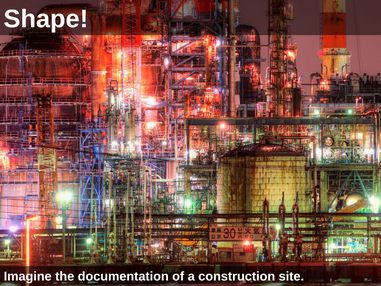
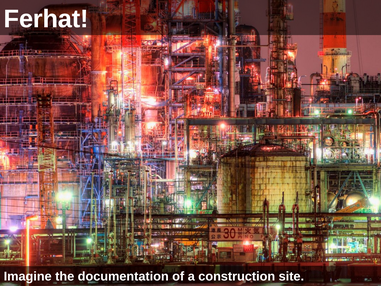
Shape: Shape -> Ferhat (46, 19)
